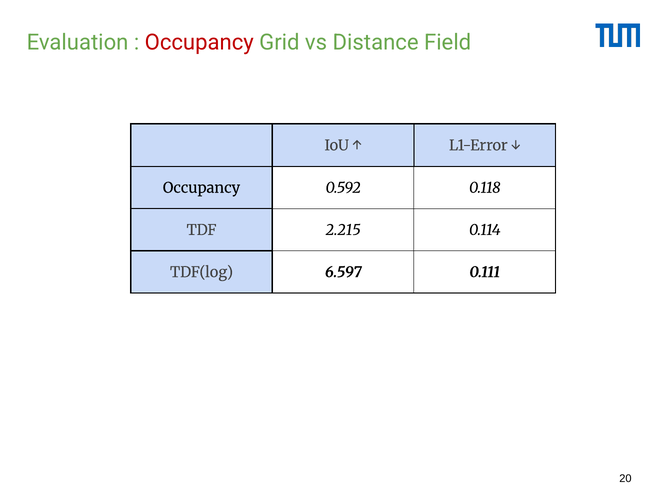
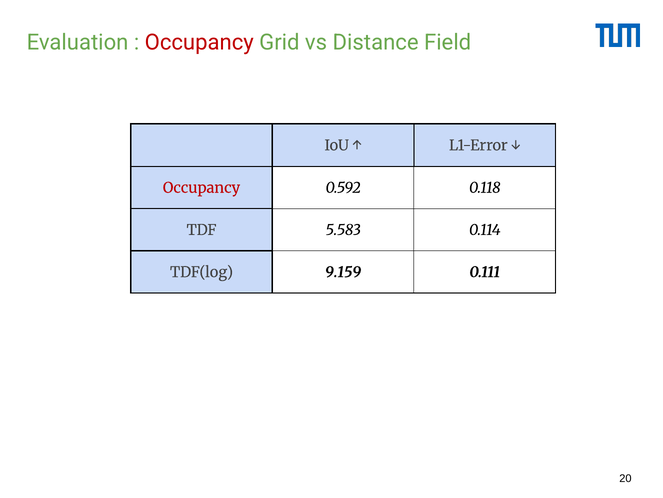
Occupancy colour: black -> red (201, 188)
2.215: 2.215 -> 5.583 (343, 230)
6.597: 6.597 -> 9.159 (343, 272)
